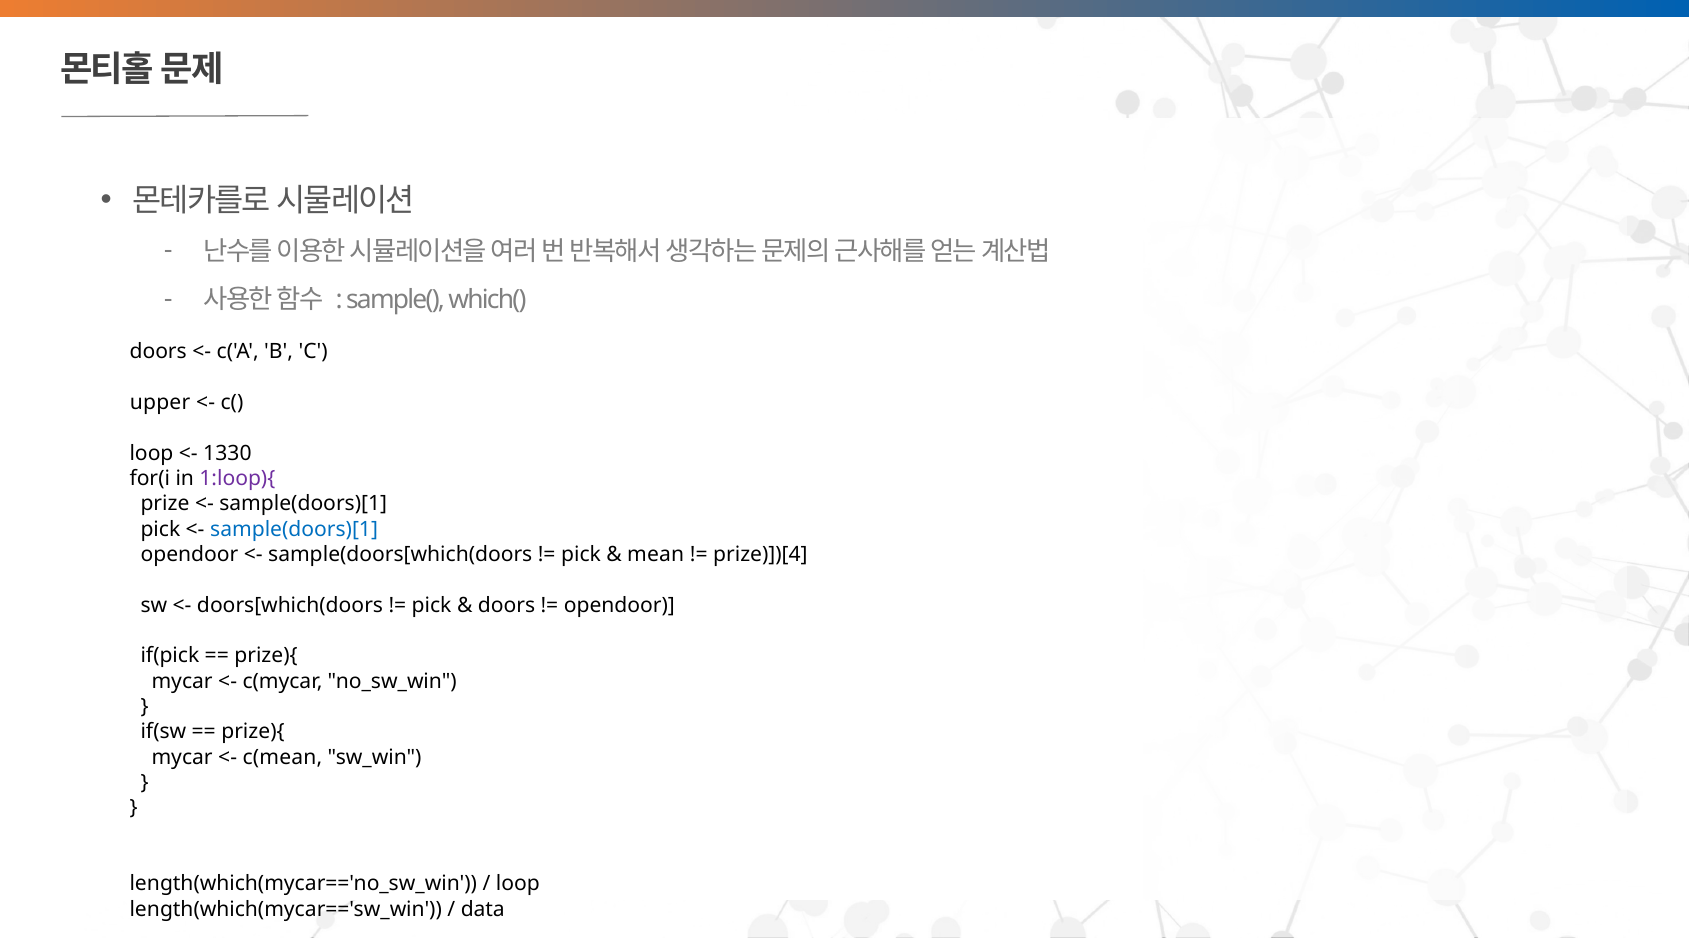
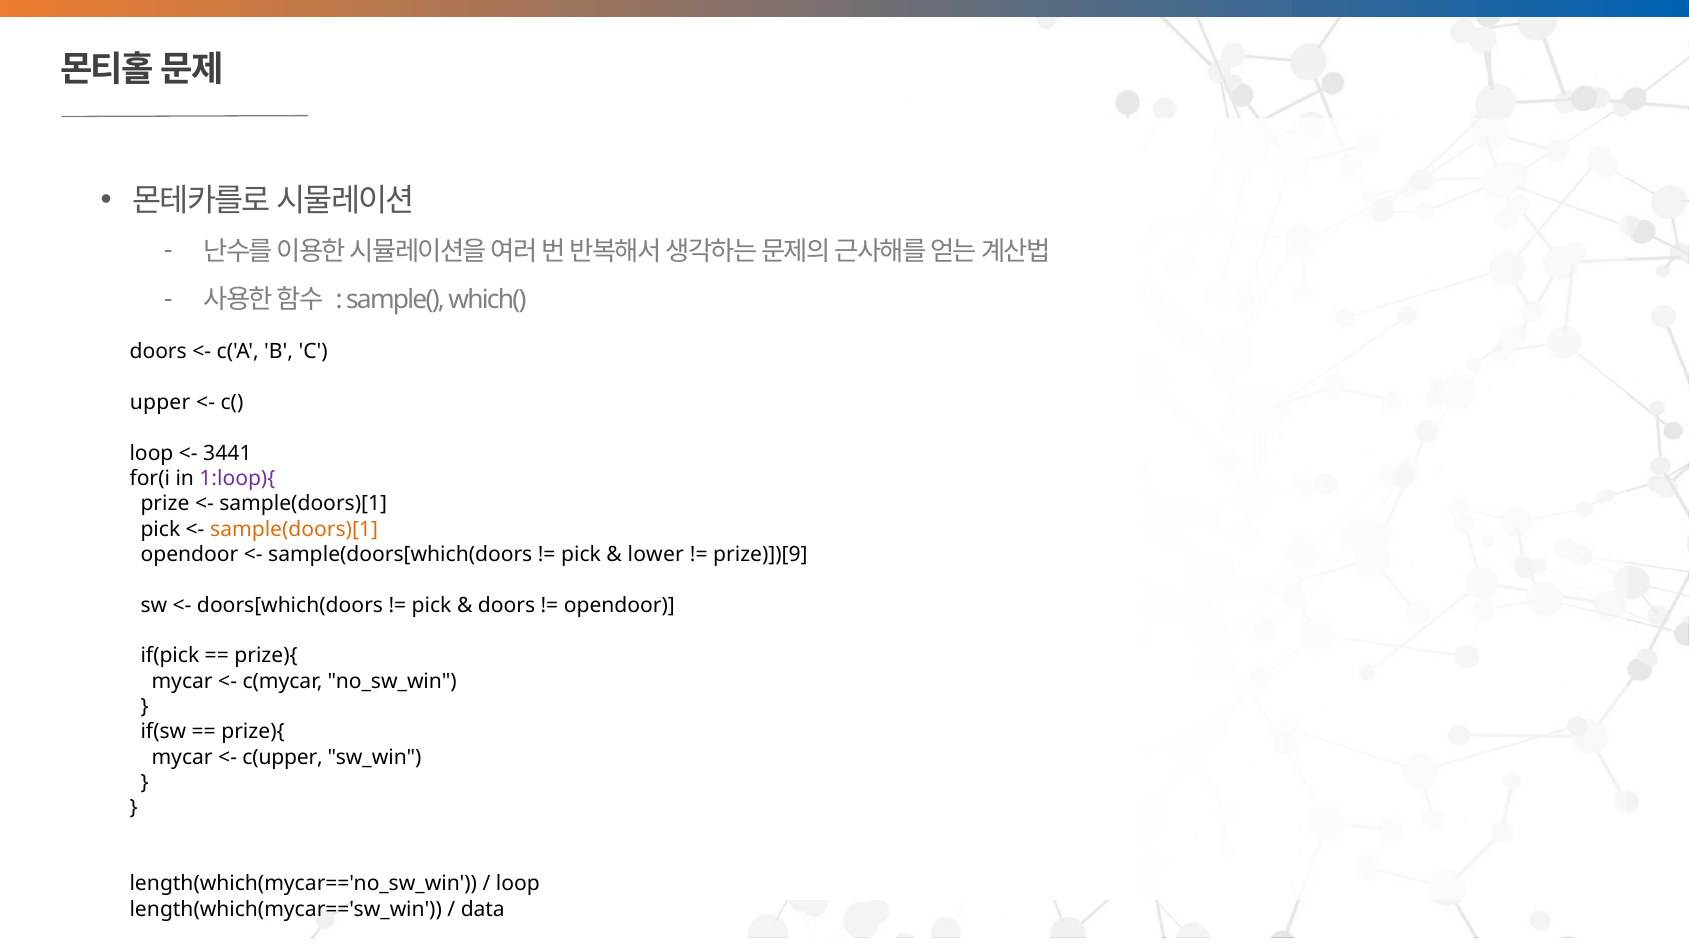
1330: 1330 -> 3441 (227, 453)
sample(doors)[1 colour: blue -> orange (294, 529)
mean: mean -> lower (656, 554)
prize)])[4: prize)])[4 -> prize)])[9 (760, 554)
c(mean: c(mean -> c(upper (283, 757)
